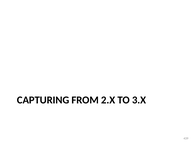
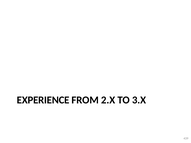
CAPTURING: CAPTURING -> EXPERIENCE (43, 100)
